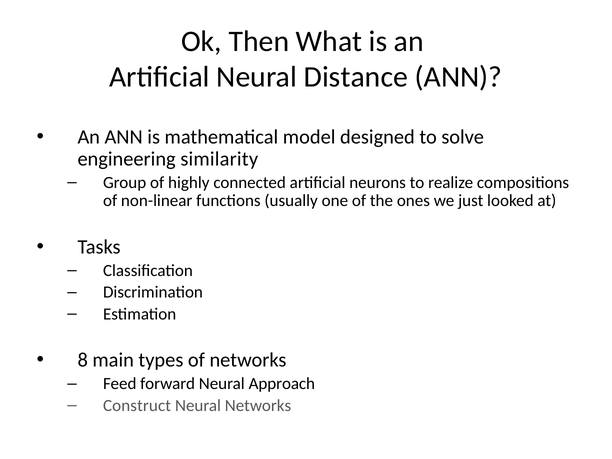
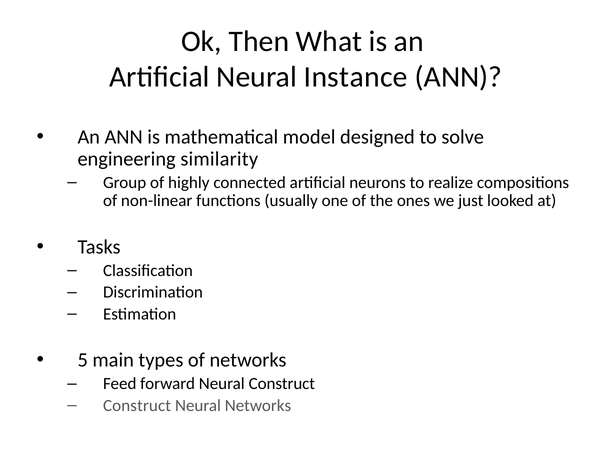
Distance: Distance -> Instance (356, 77)
8: 8 -> 5 (83, 360)
Neural Approach: Approach -> Construct (282, 384)
